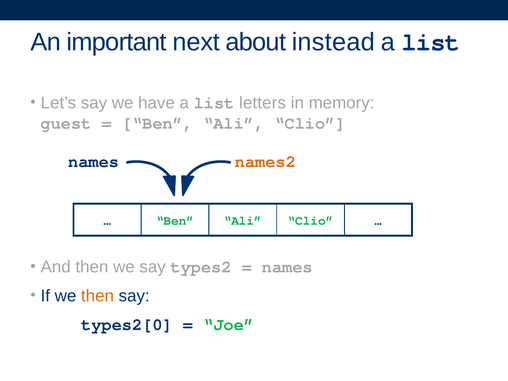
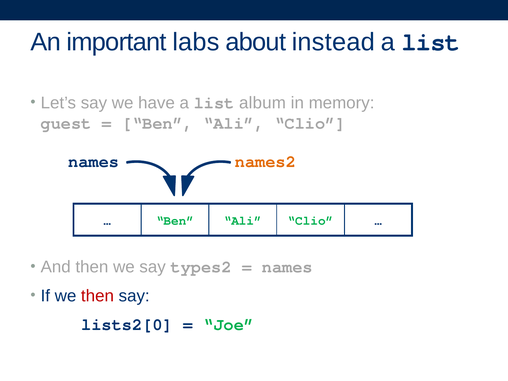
next: next -> labs (196, 42)
letters: letters -> album (262, 103)
then colour: orange -> red (97, 296)
types2[0: types2[0 -> lists2[0 (127, 325)
